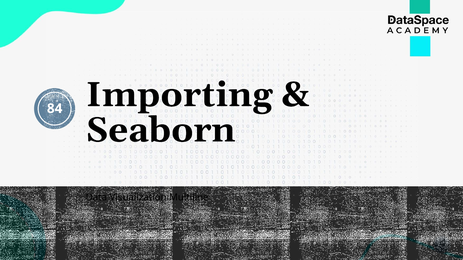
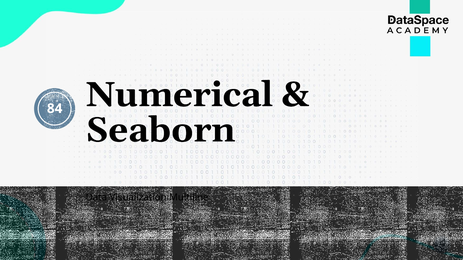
Importing: Importing -> Numerical (180, 95)
